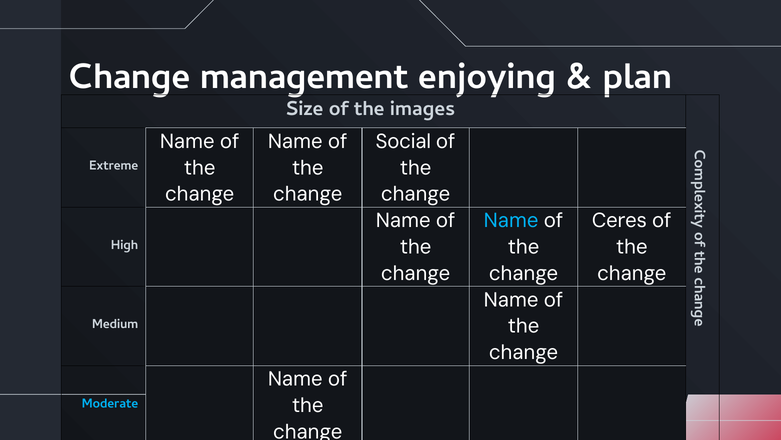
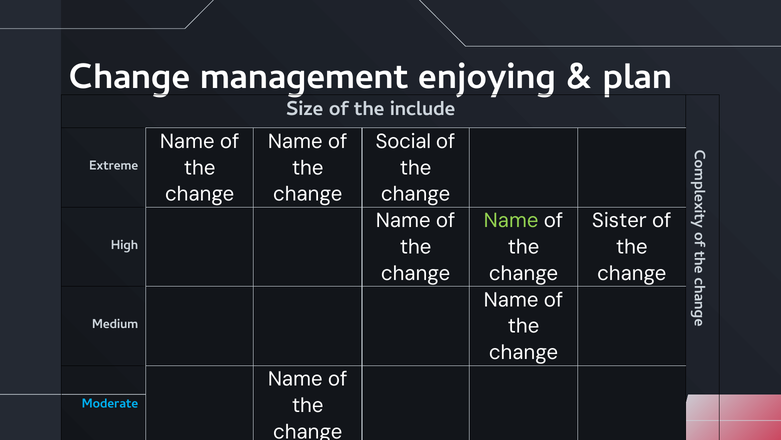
images: images -> include (423, 108)
Name colour: light blue -> light green (511, 220)
Ceres: Ceres -> Sister (619, 220)
